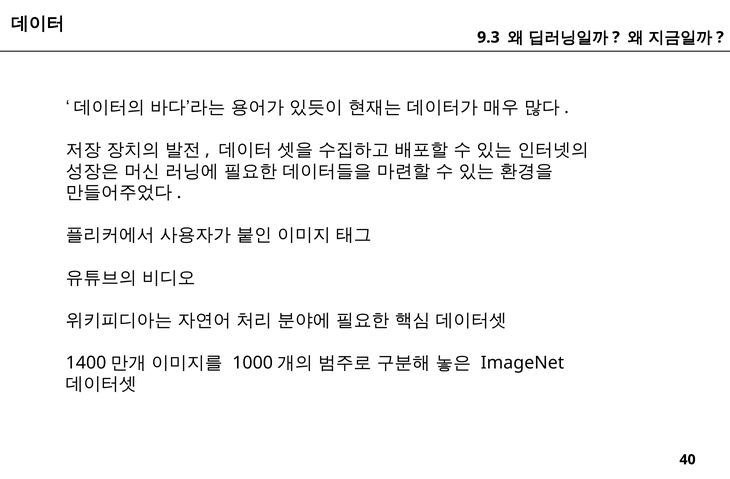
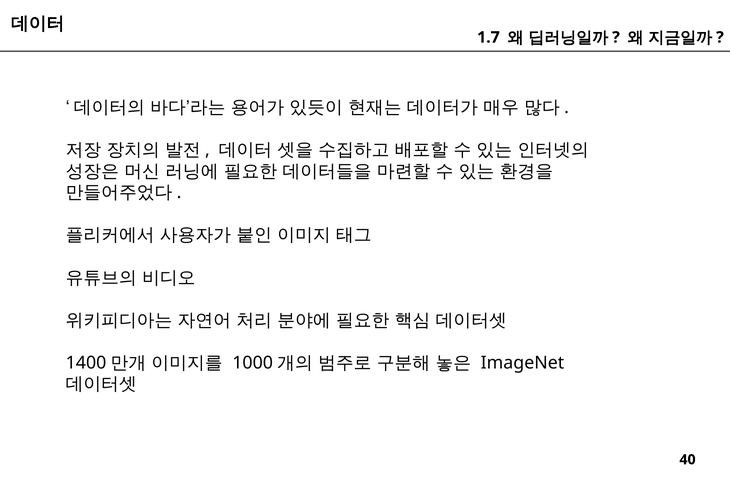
9.3: 9.3 -> 1.7 (488, 37)
